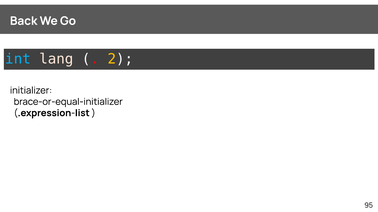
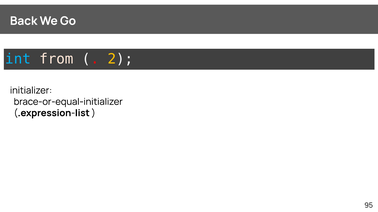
lang: lang -> from (56, 59)
